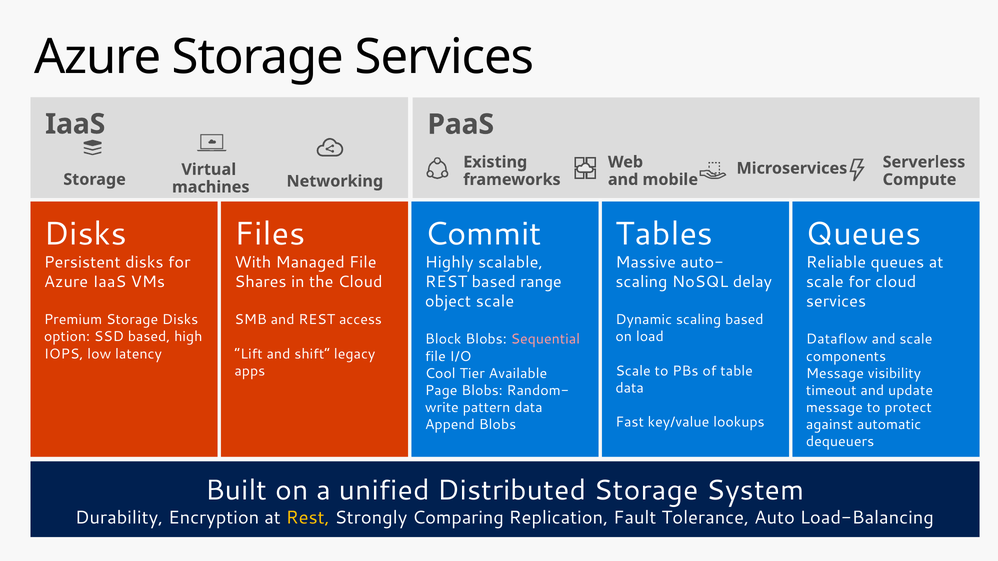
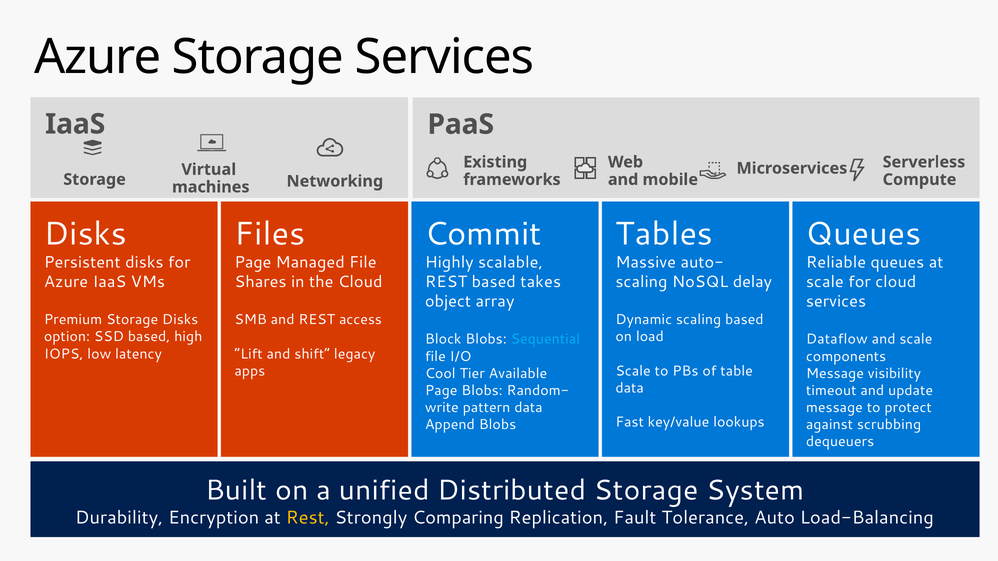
With: With -> Page (253, 263)
range: range -> takes (541, 282)
object scale: scale -> array (495, 302)
Sequential colour: pink -> light blue (545, 340)
automatic: automatic -> scrubbing (889, 425)
